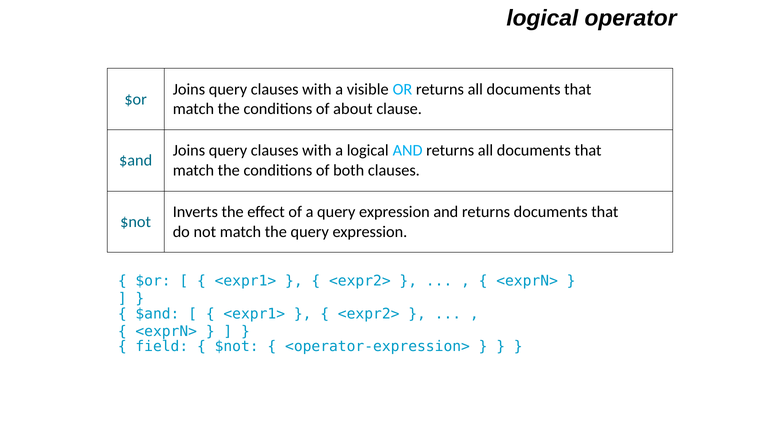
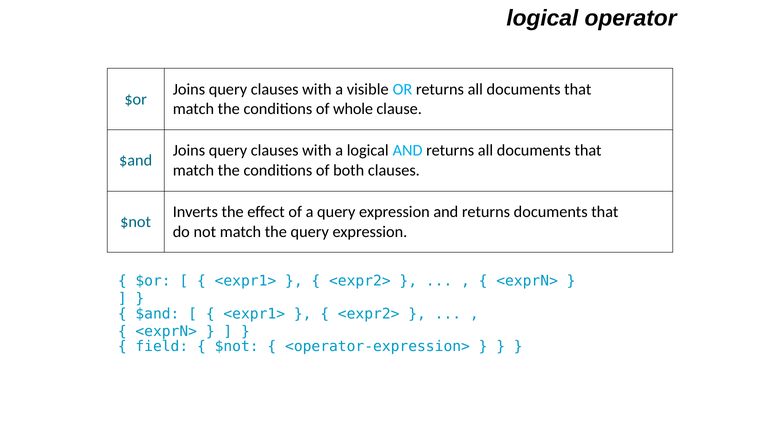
about: about -> whole (353, 109)
